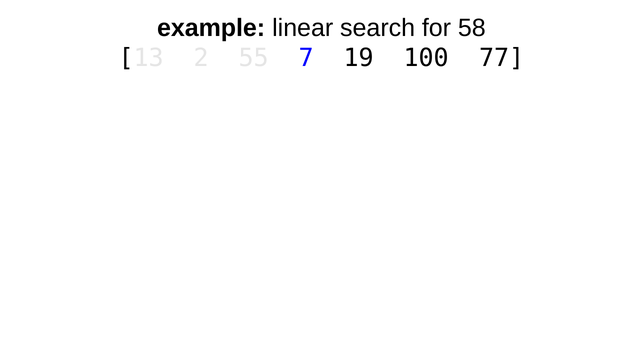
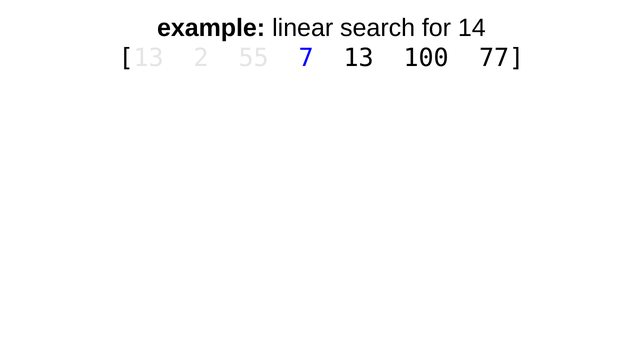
58: 58 -> 14 (472, 28)
7 19: 19 -> 13 (359, 58)
